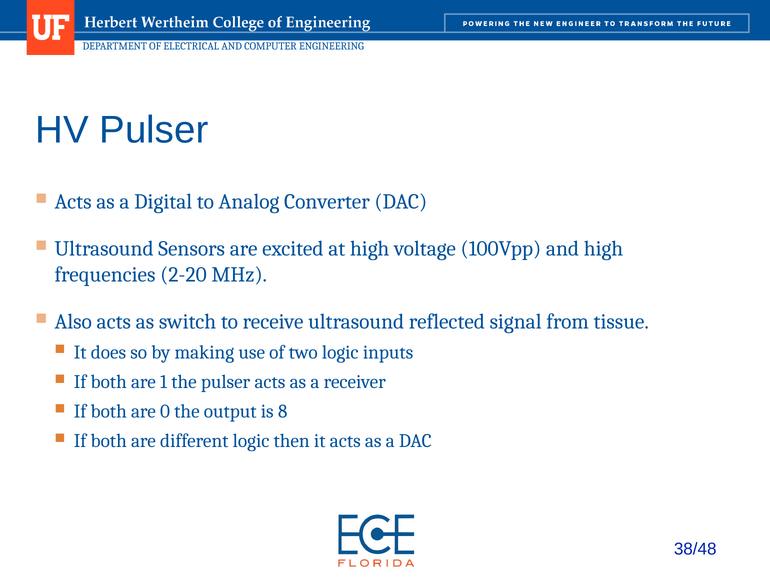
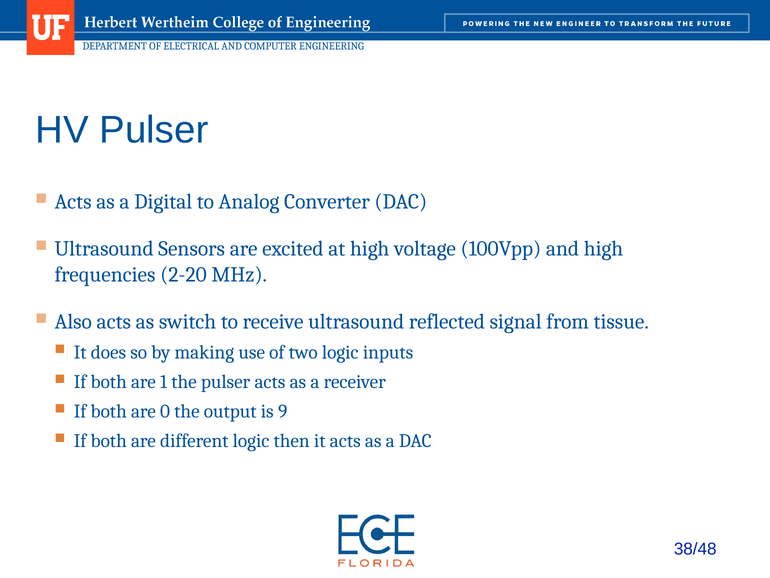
8: 8 -> 9 (283, 411)
